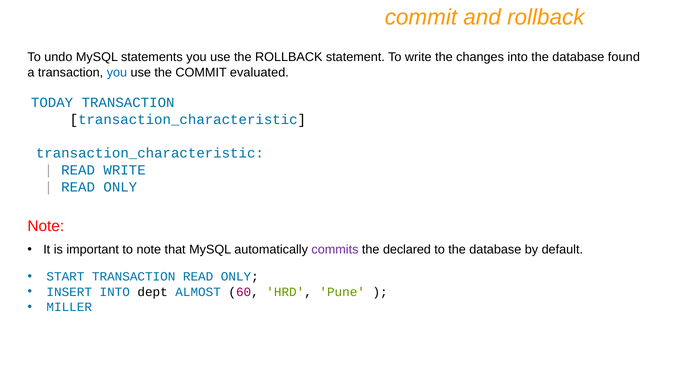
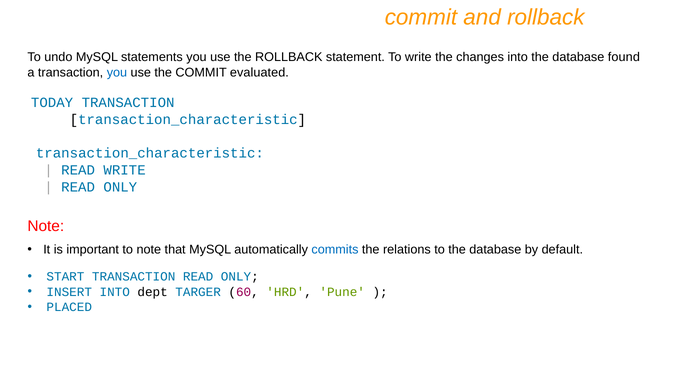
commits colour: purple -> blue (335, 250)
declared: declared -> relations (407, 250)
ALMOST: ALMOST -> TARGER (198, 292)
MILLER: MILLER -> PLACED (69, 307)
